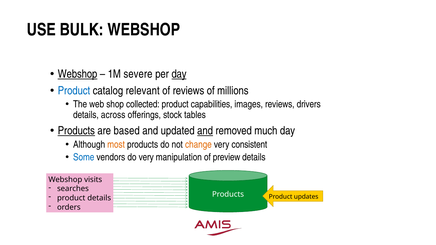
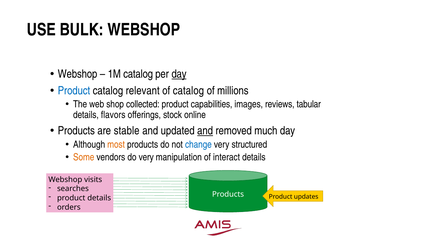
Webshop underline: present -> none (78, 74)
1M severe: severe -> catalog (138, 74)
of reviews: reviews -> catalog (188, 91)
drivers: drivers -> tabular (309, 104)
across: across -> flavors (113, 115)
tables: tables -> online (195, 115)
Products underline: present -> none (76, 131)
based: based -> stable (127, 131)
change colour: orange -> blue (198, 145)
consistent: consistent -> structured (249, 145)
Some colour: blue -> orange (84, 157)
preview: preview -> interact (226, 157)
